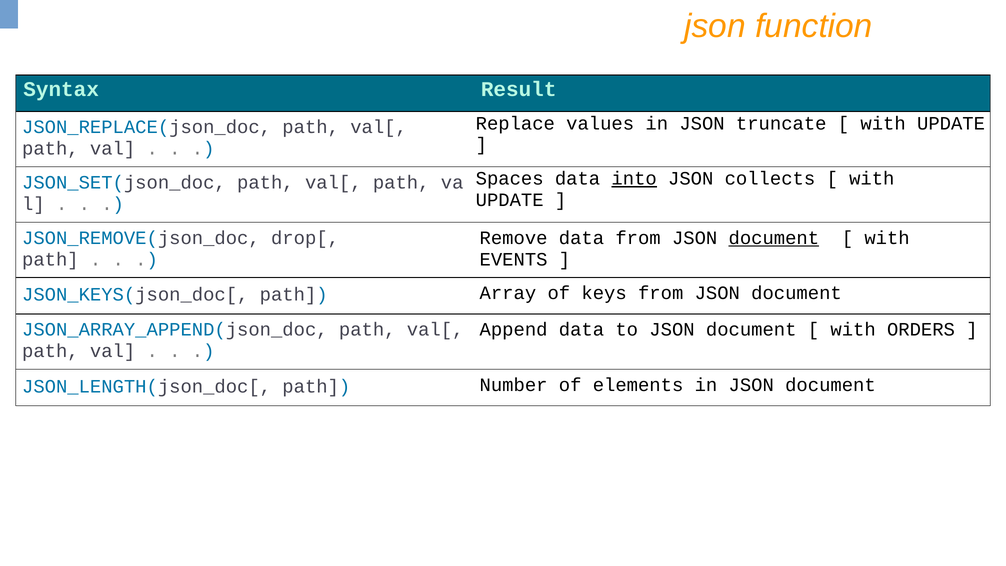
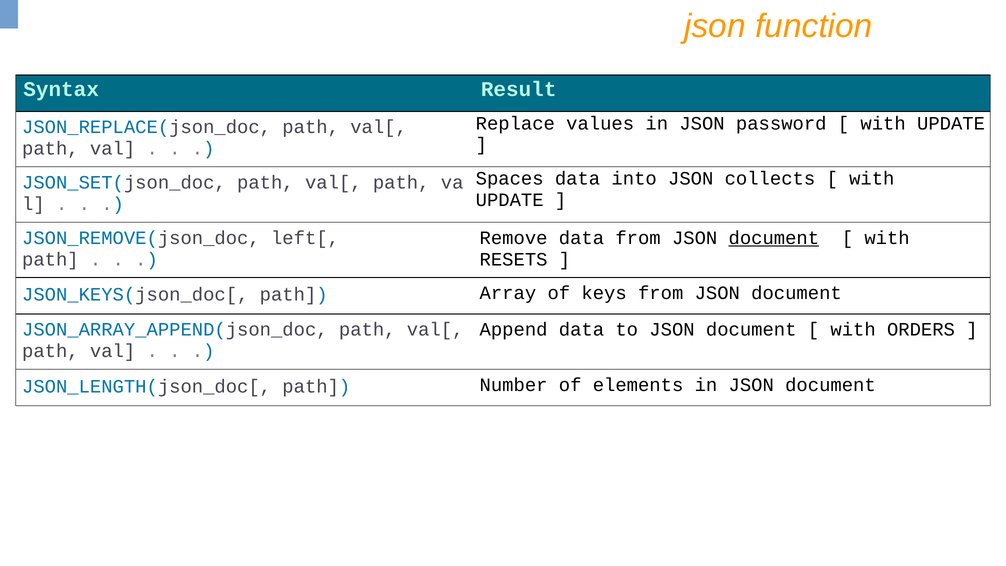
truncate: truncate -> password (781, 123)
into underline: present -> none (634, 179)
drop[: drop[ -> left[ (305, 238)
EVENTS: EVENTS -> RESETS (514, 259)
